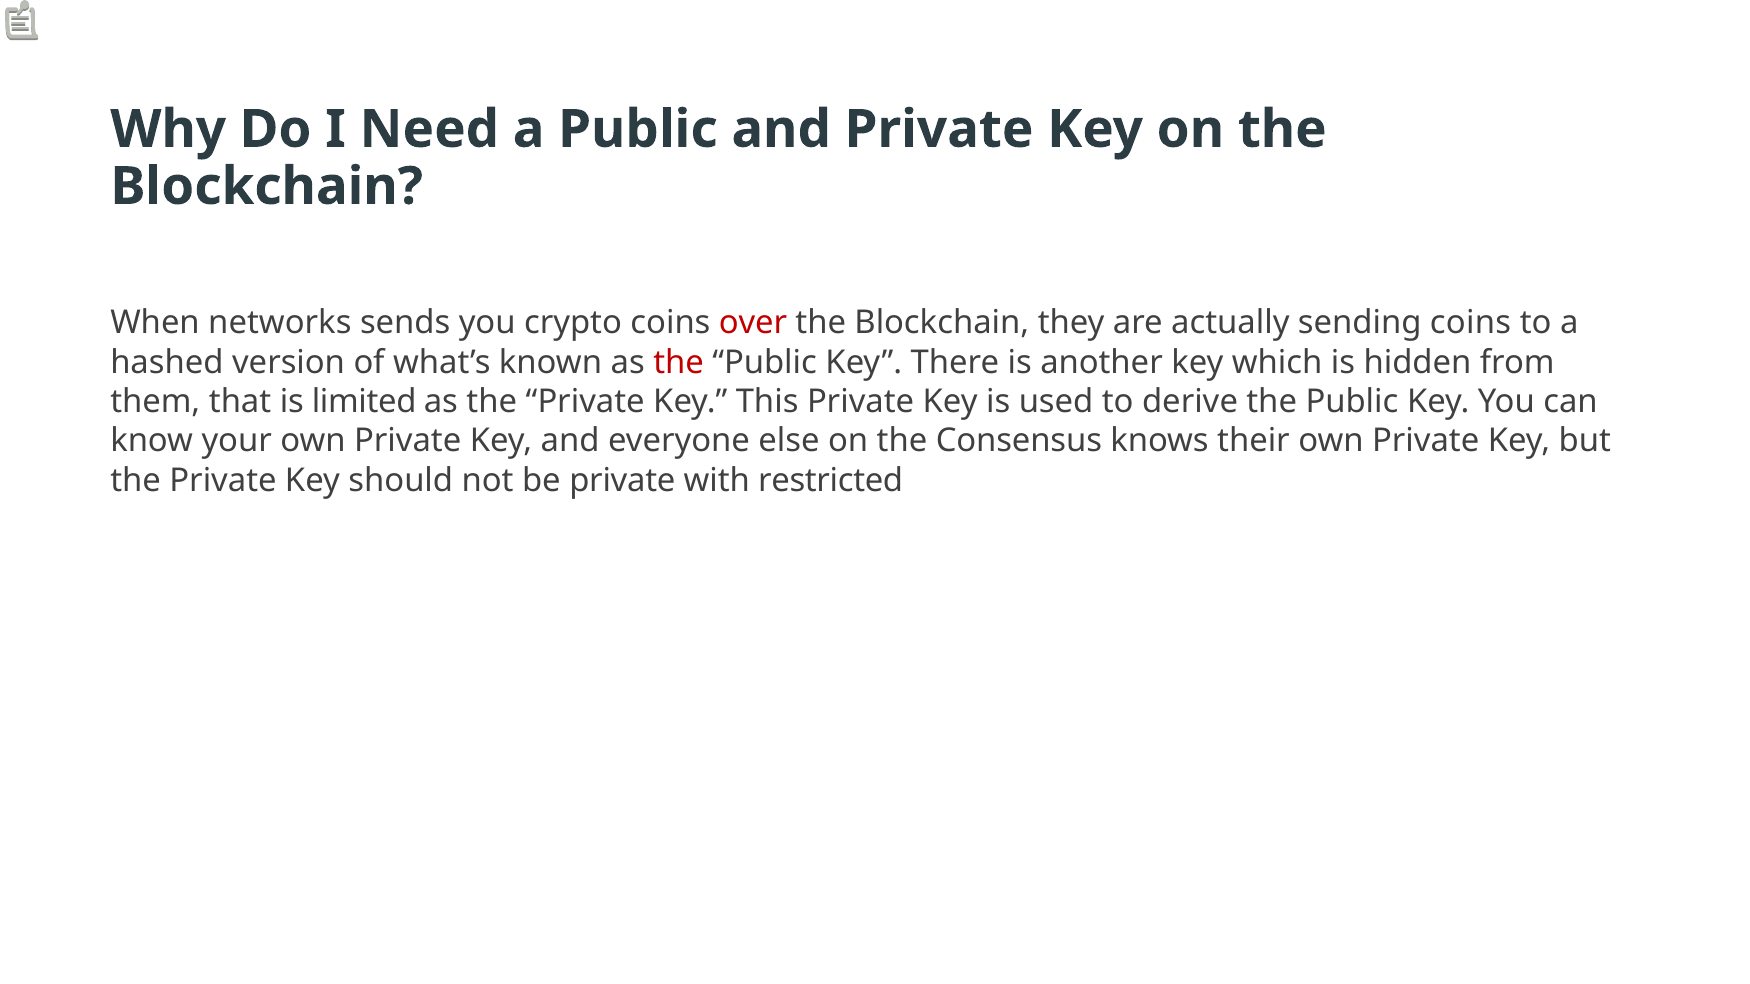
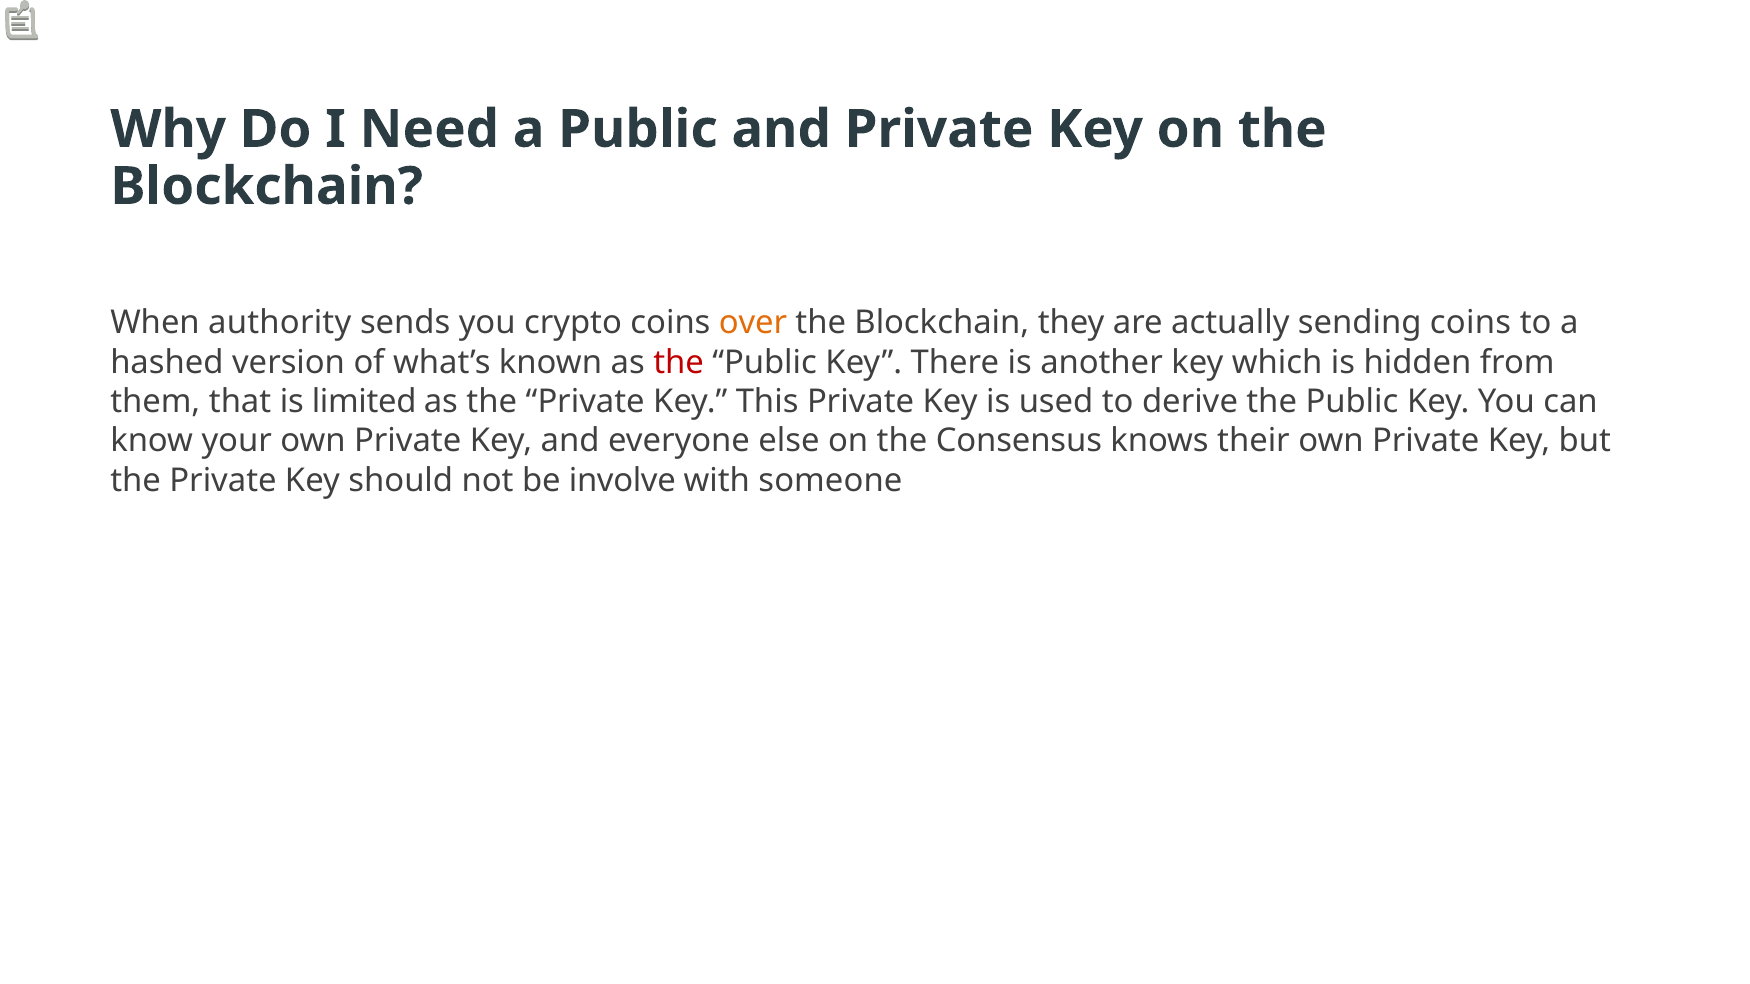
networks: networks -> authority (280, 323)
over colour: red -> orange (753, 323)
be private: private -> involve (622, 481)
restricted: restricted -> someone (830, 481)
